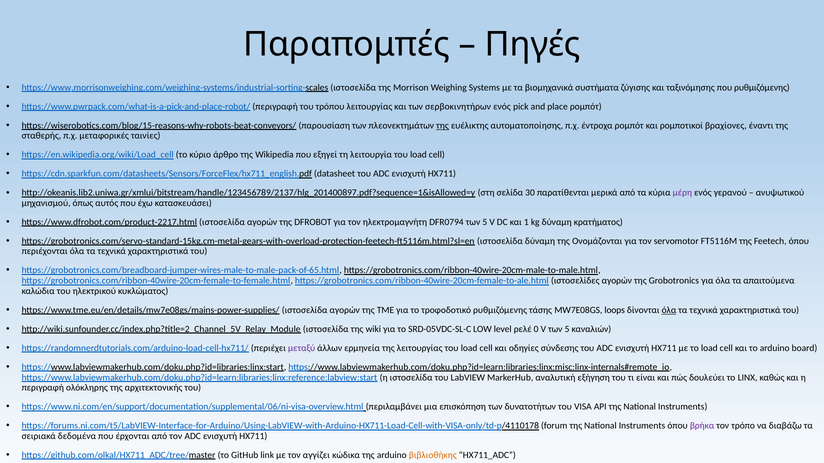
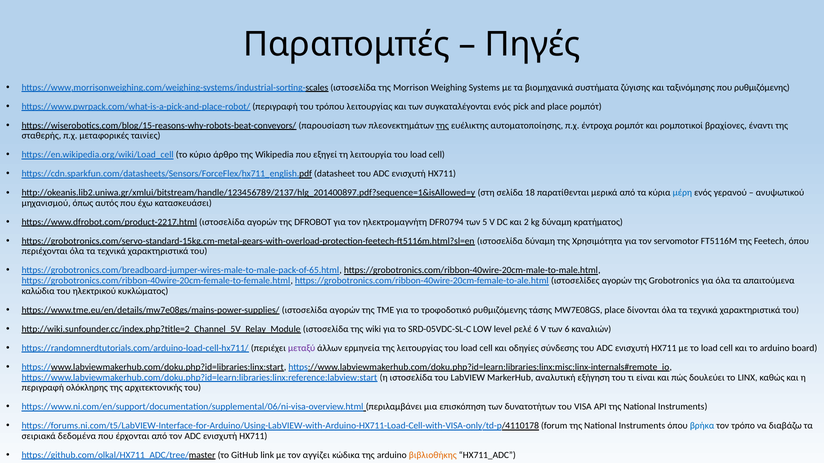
σερβοκινητήρων: σερβοκινητήρων -> συγκαταλέγονται (458, 107)
30: 30 -> 18 (530, 193)
μέρη colour: purple -> blue (682, 193)
1: 1 -> 2 (526, 222)
Ονομάζονται: Ονομάζονται -> Χρησιμότητα (597, 241)
MW7E08GS loops: loops -> place (615, 310)
όλα underline: present -> none (669, 310)
ρελέ 0: 0 -> 6 (536, 329)
V των 5: 5 -> 6 (567, 329)
βρήκα colour: purple -> blue (702, 426)
